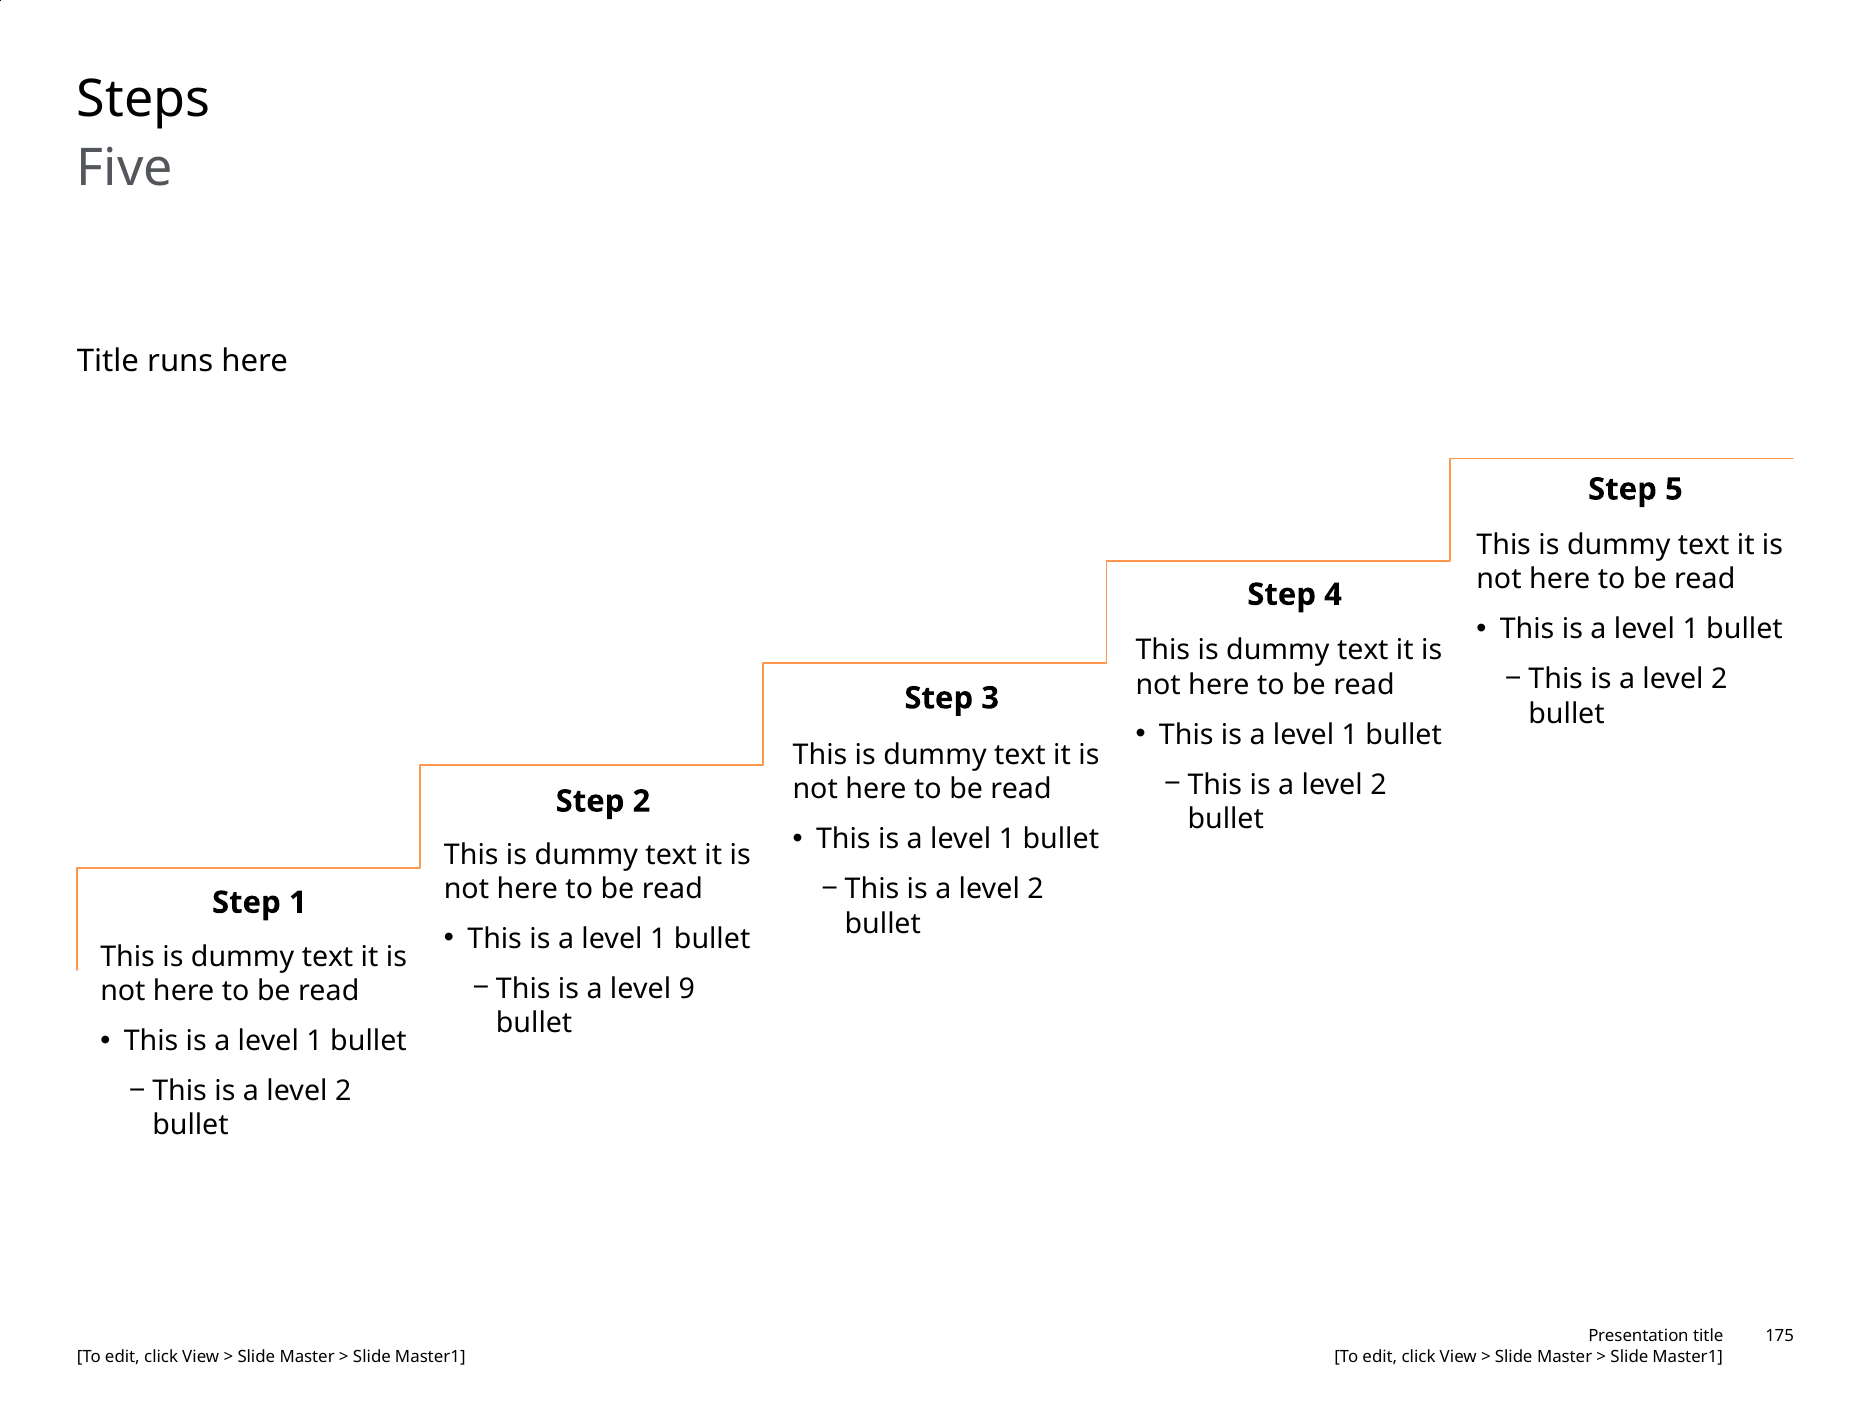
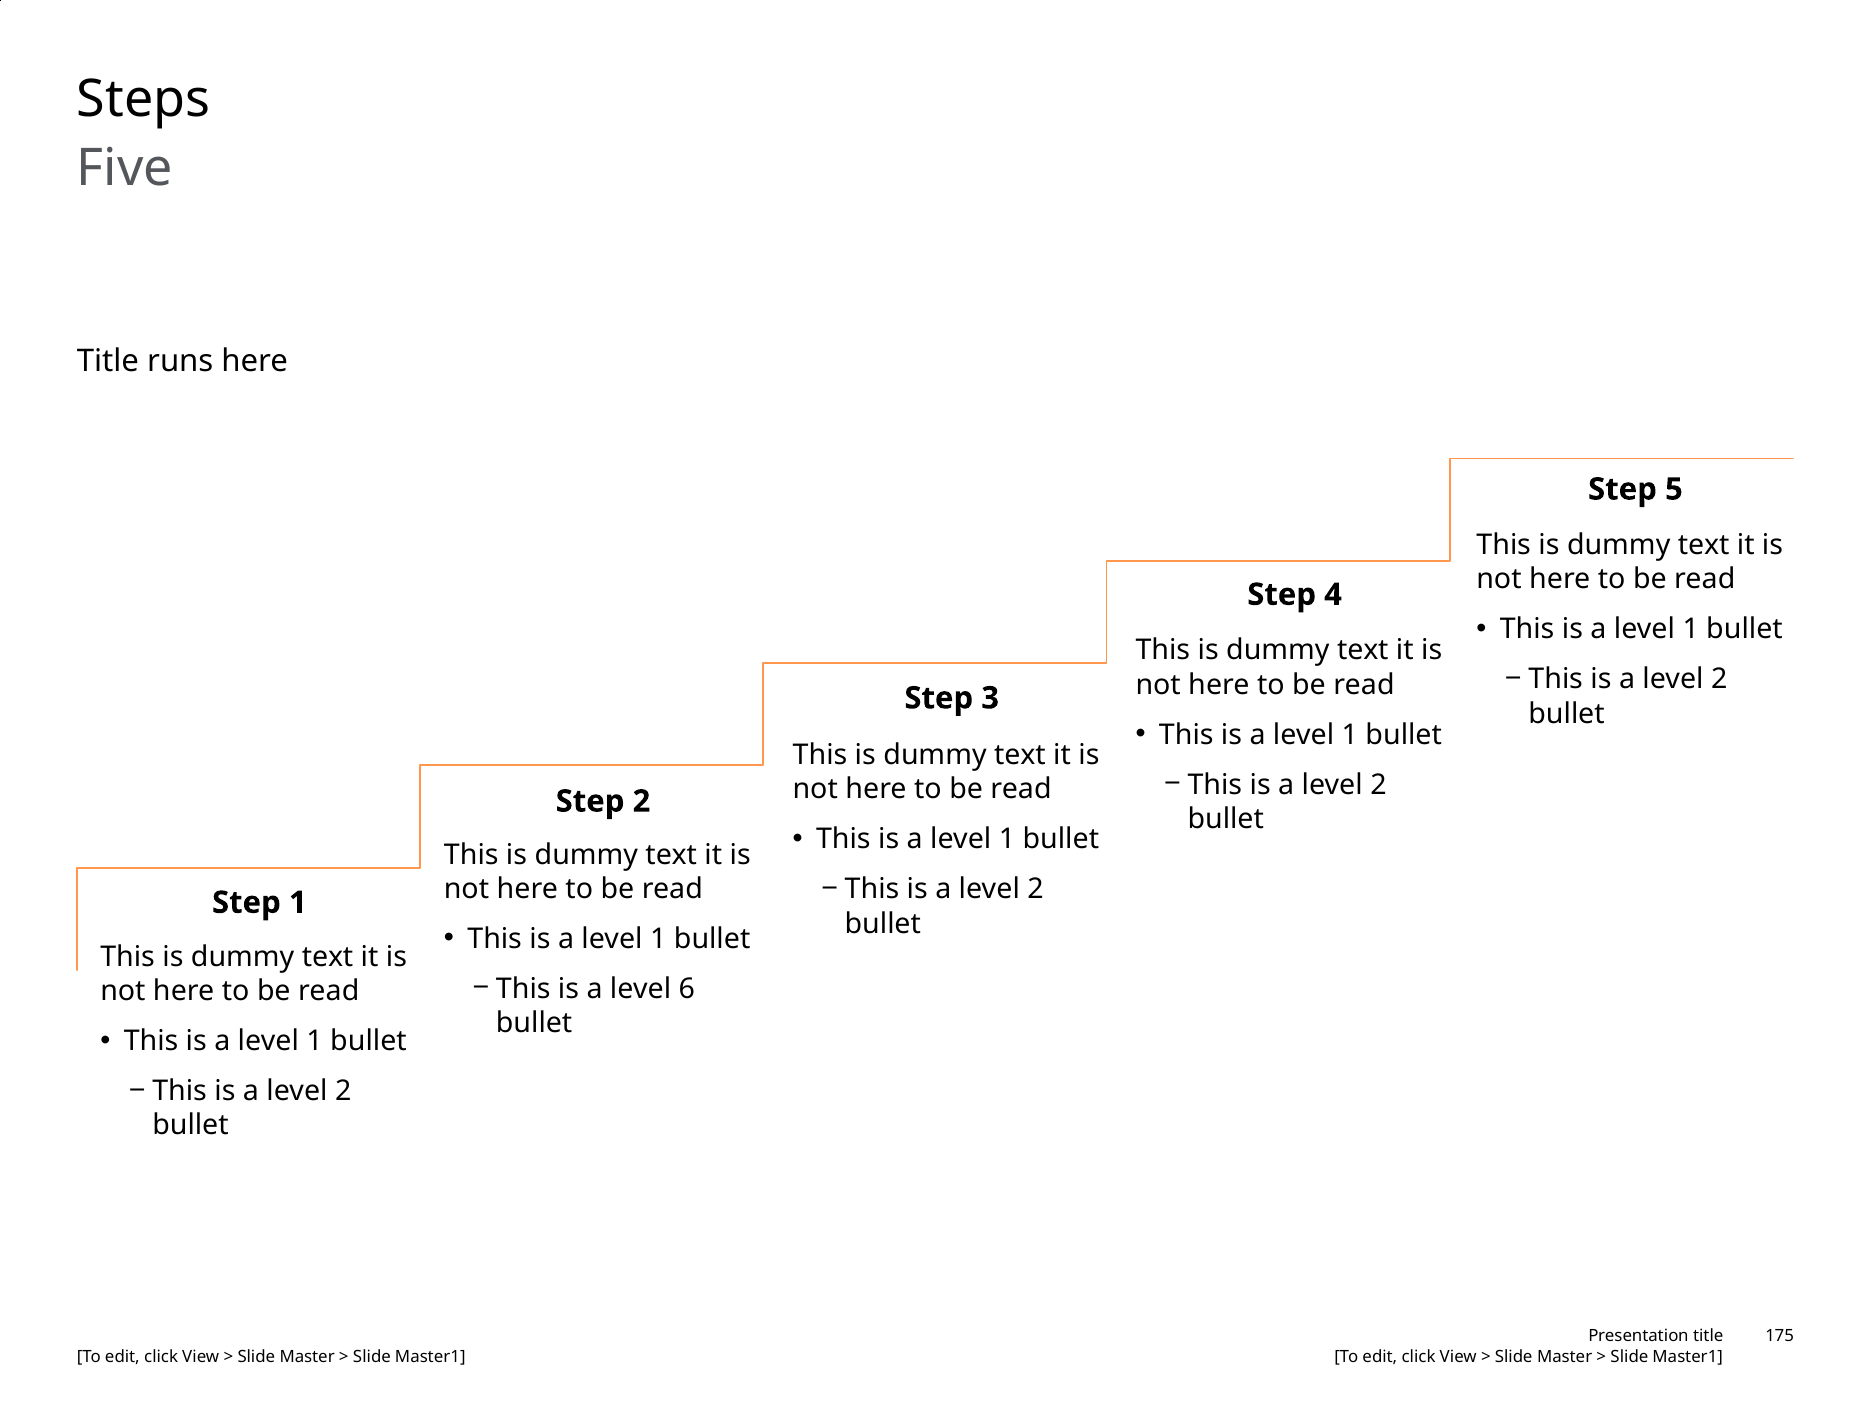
9: 9 -> 6 (687, 989)
